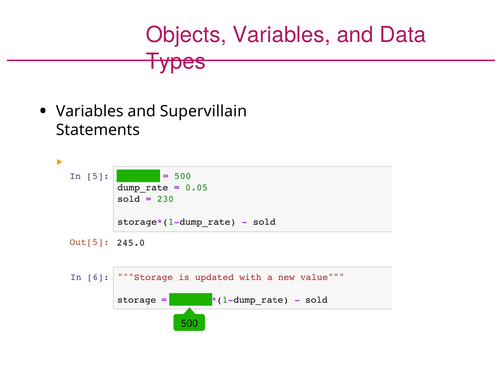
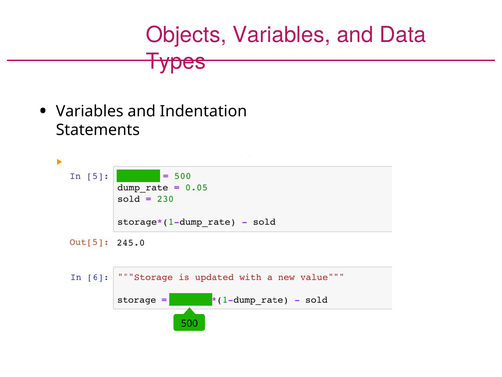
Supervillain: Supervillain -> Indentation (203, 111)
